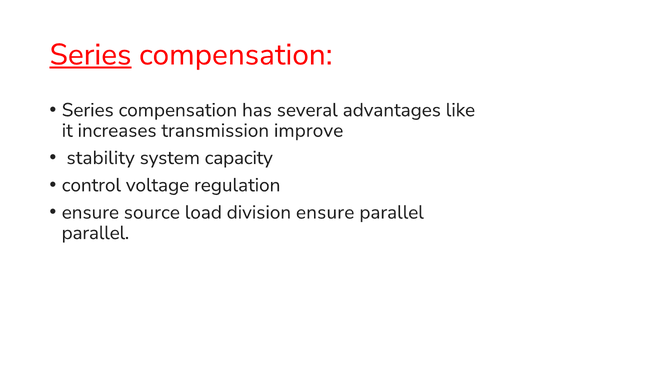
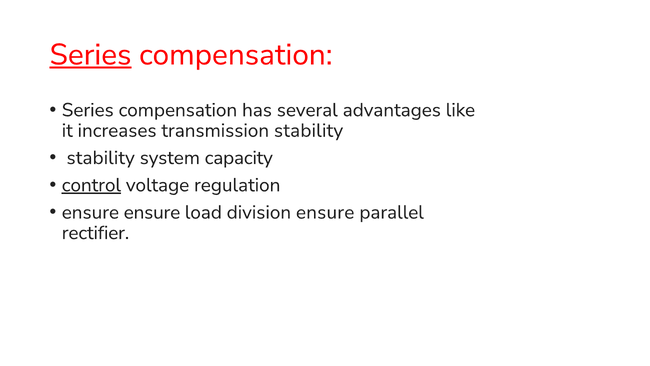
transmission improve: improve -> stability (309, 130)
control underline: none -> present (91, 185)
ensure source: source -> ensure (152, 212)
parallel: parallel -> rectifier (95, 233)
